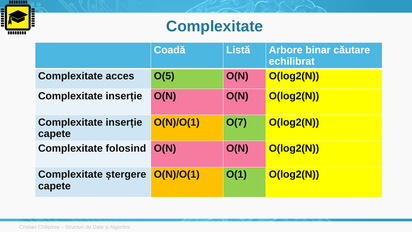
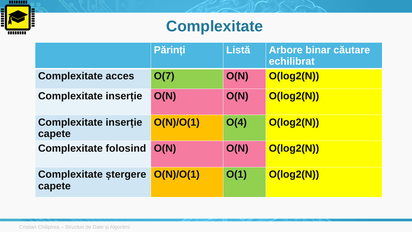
Coadă: Coadă -> Părinți (170, 50)
O(5: O(5 -> O(7 (164, 76)
O(7: O(7 -> O(4 (237, 122)
